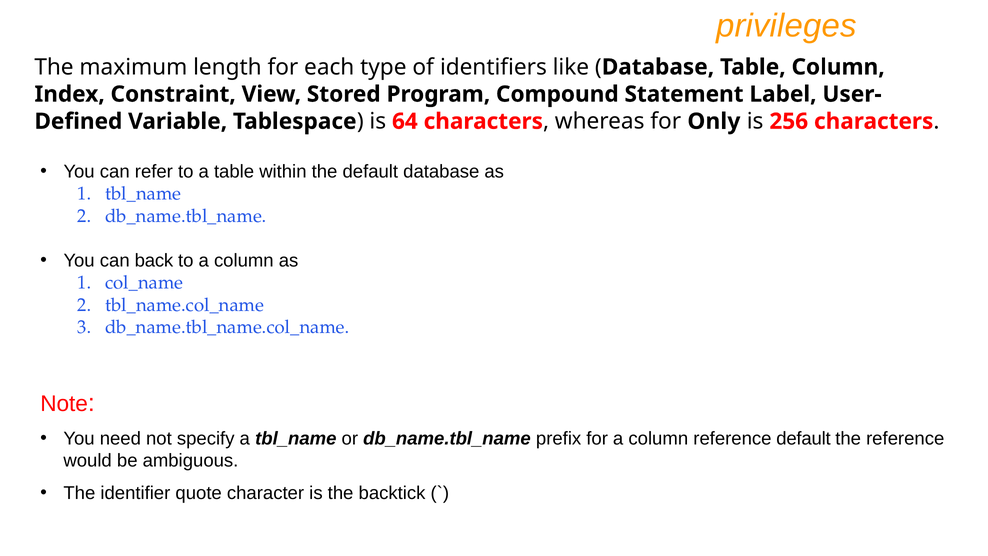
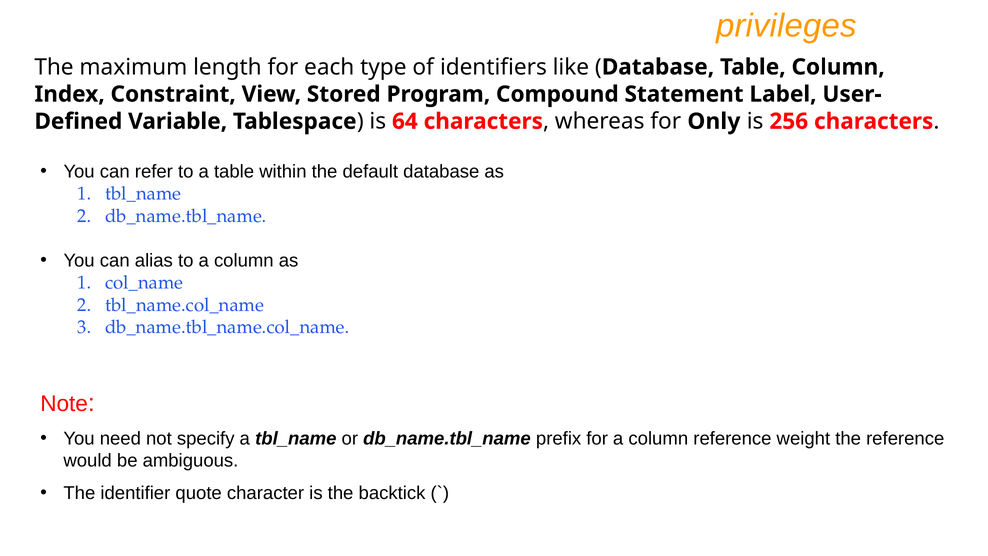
back: back -> alias (154, 260)
reference default: default -> weight (803, 438)
